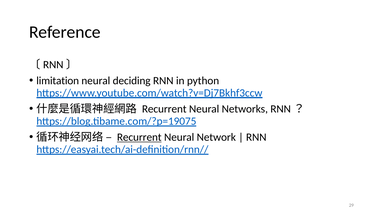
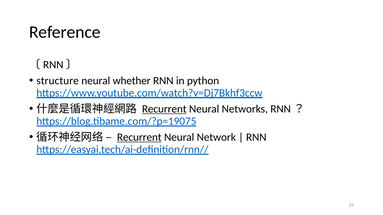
limitation: limitation -> structure (58, 81)
deciding: deciding -> whether (132, 81)
Recurrent underline: none -> present (164, 109)
